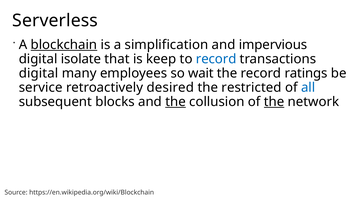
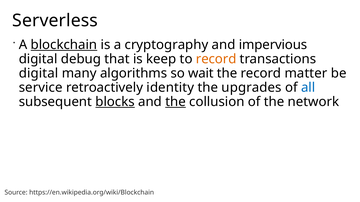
simplification: simplification -> cryptography (166, 45)
isolate: isolate -> debug (81, 59)
record colour: blue -> orange (216, 59)
employees: employees -> algorithms (134, 73)
ratings: ratings -> matter (306, 73)
desired: desired -> identity (170, 88)
restricted: restricted -> upgrades (251, 88)
blocks underline: none -> present (115, 102)
the underline: present -> none (274, 102)
